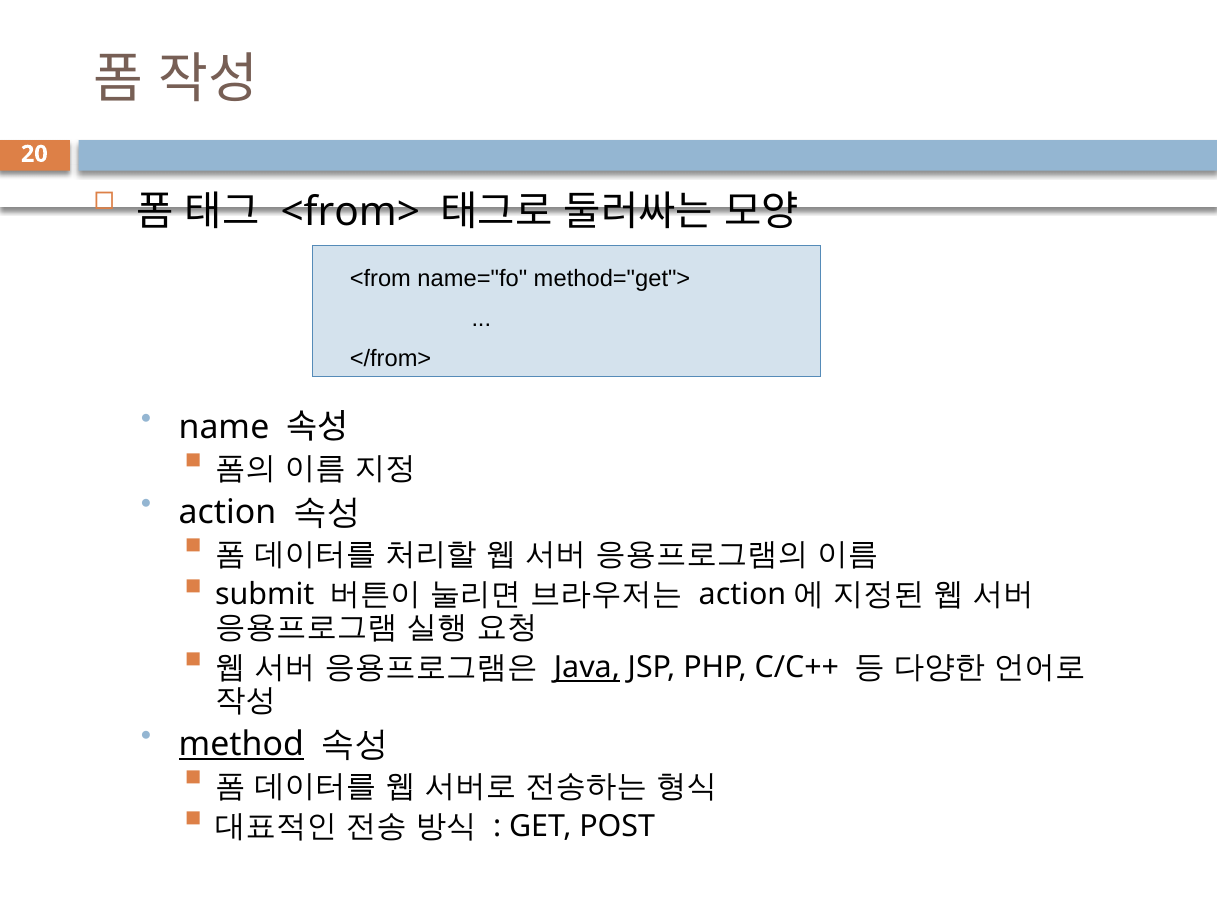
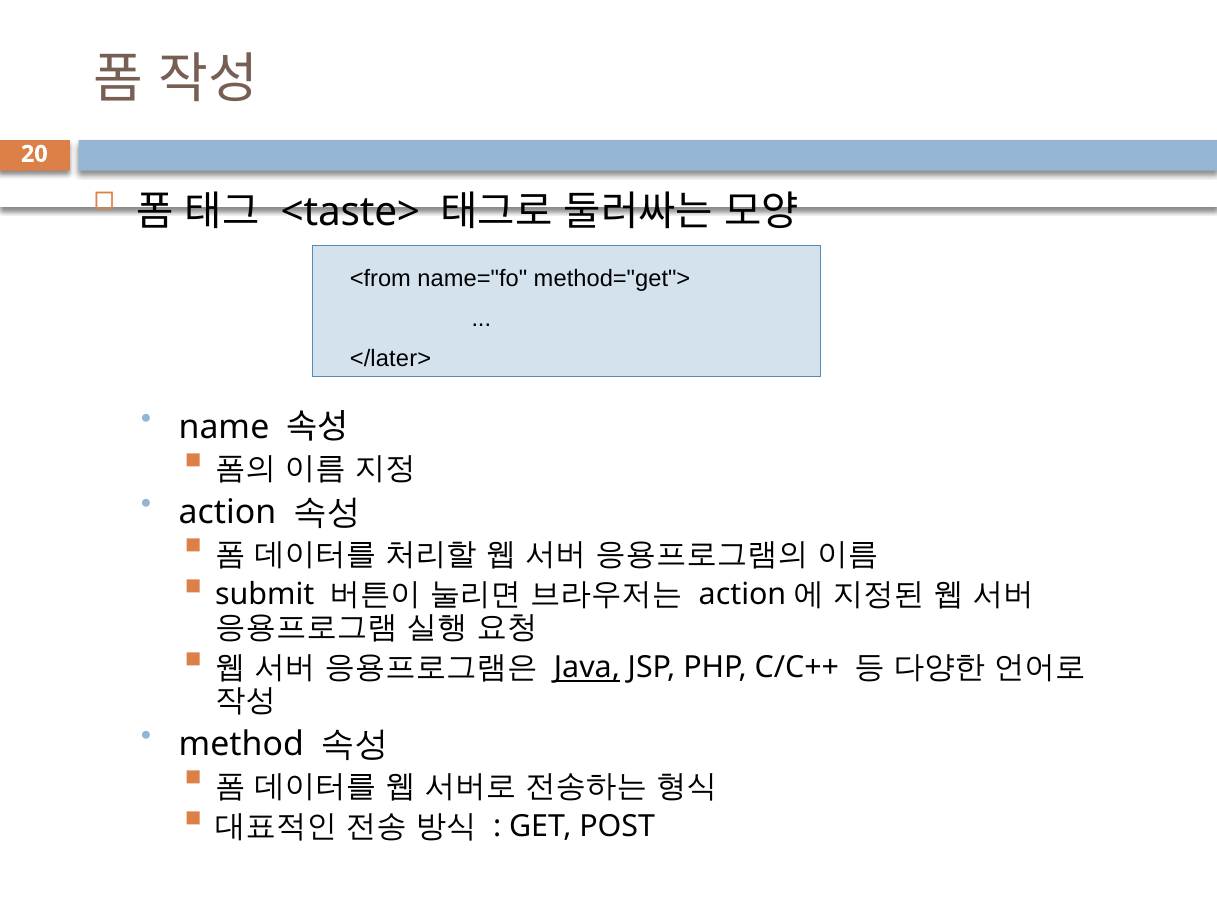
<from>: <from> -> <taste> (350, 212)
</from>: </from> -> </later> (390, 358)
method underline: present -> none (241, 744)
